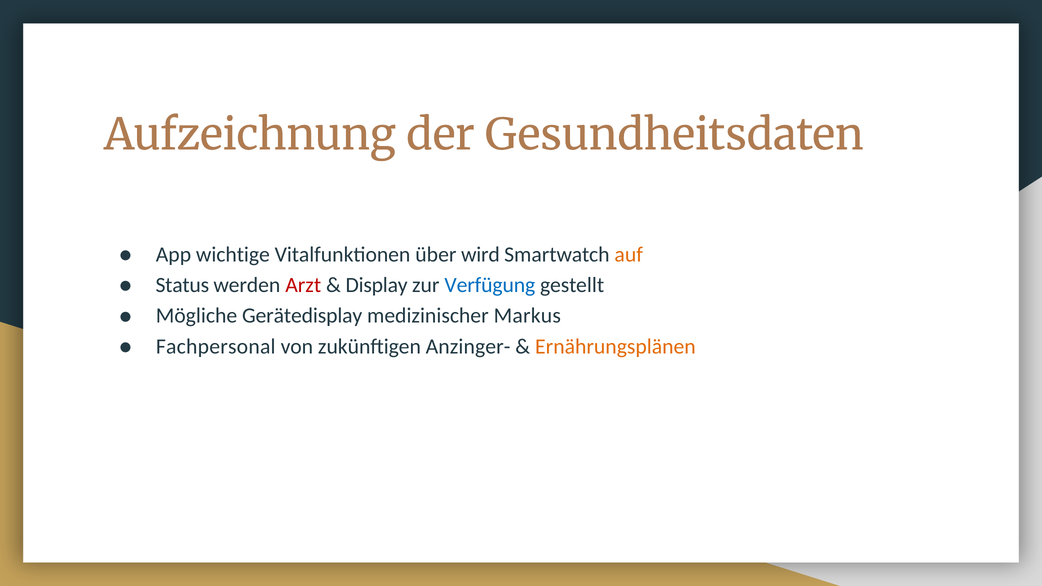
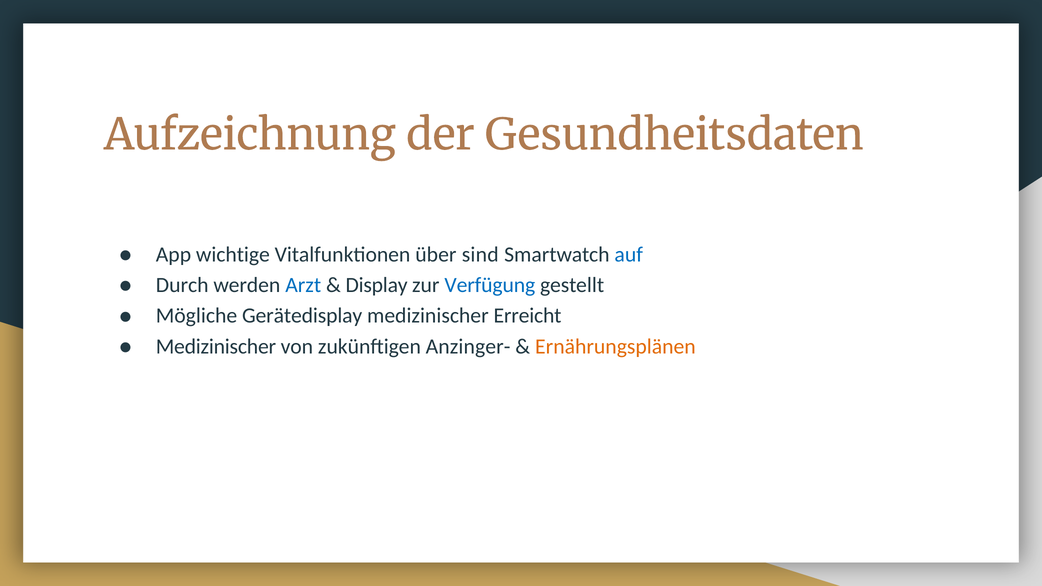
wird: wird -> sind (480, 255)
auf colour: orange -> blue (629, 255)
Status: Status -> Durch (182, 285)
Arzt colour: red -> blue (303, 285)
Markus: Markus -> Erreicht (528, 316)
Fachpersonal: Fachpersonal -> Medizinischer (216, 346)
